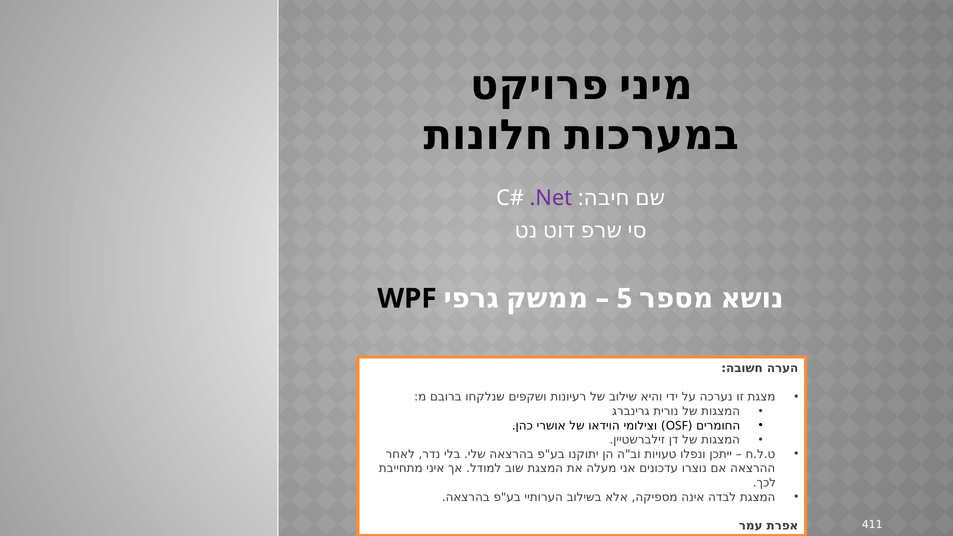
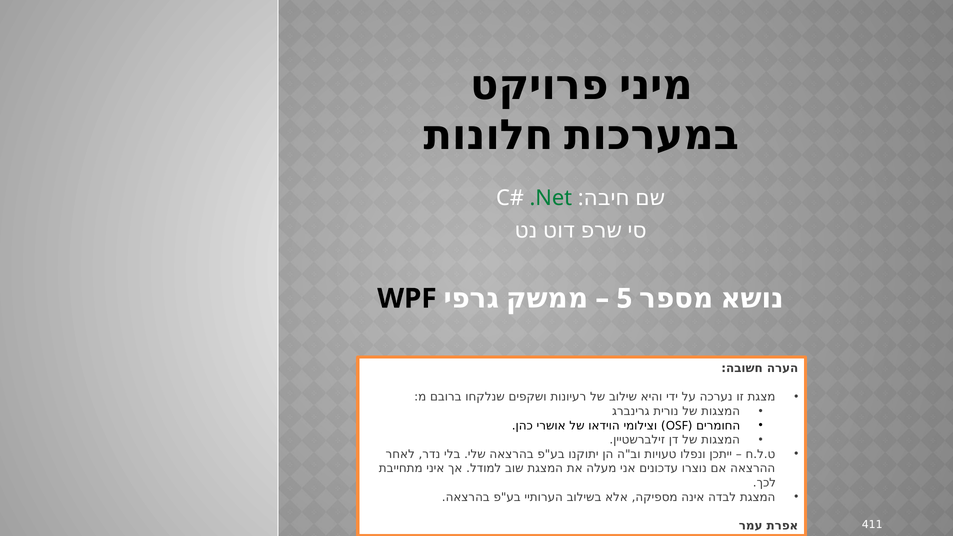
.Net colour: purple -> green (551, 198)
